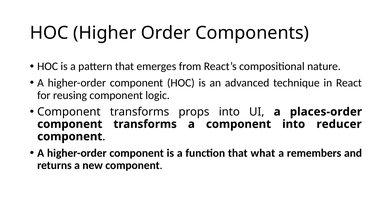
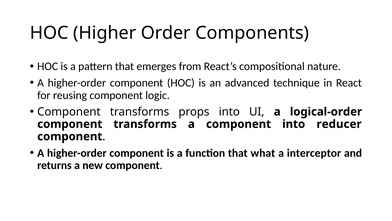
places-order: places-order -> logical-order (326, 111)
remembers: remembers -> interceptor (314, 153)
